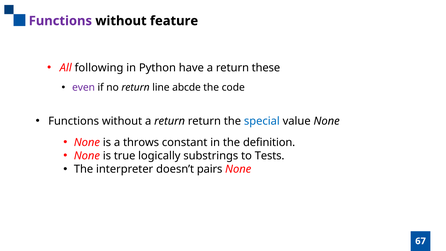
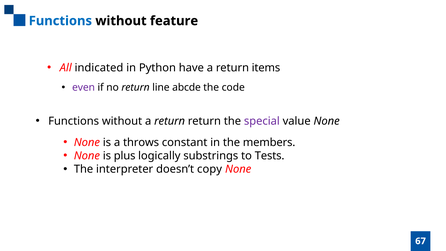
Functions colour: purple -> blue (60, 21)
following: following -> indicated (99, 68)
these: these -> items (266, 68)
special colour: blue -> purple (262, 121)
definition: definition -> members (269, 142)
true: true -> plus (125, 156)
pairs: pairs -> copy (210, 169)
